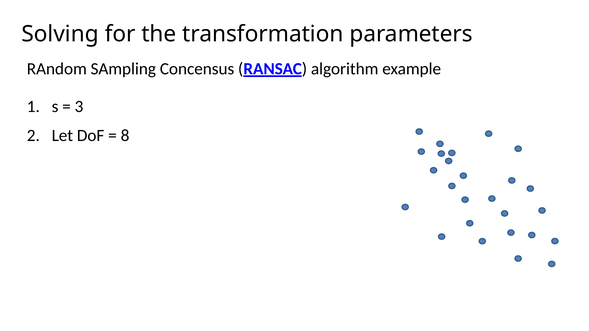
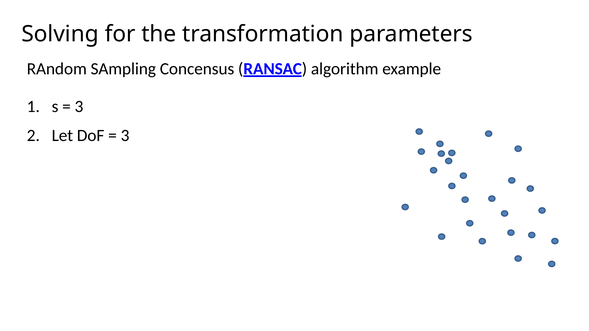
8: 8 -> 3 (125, 136)
